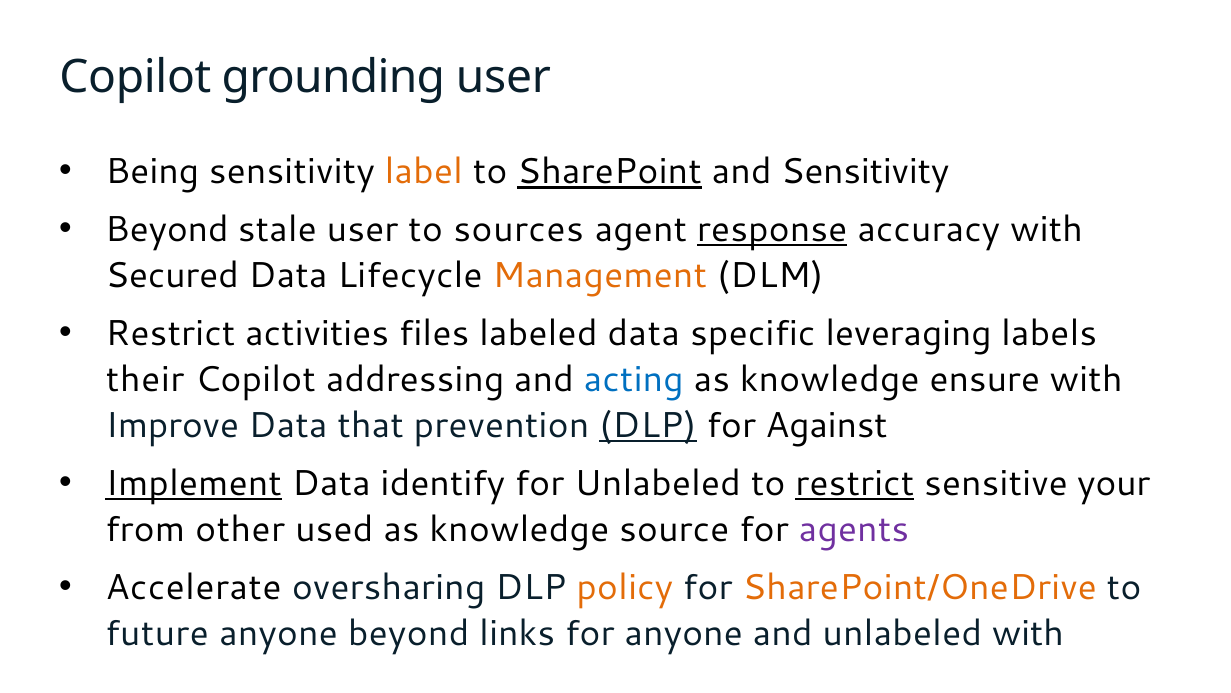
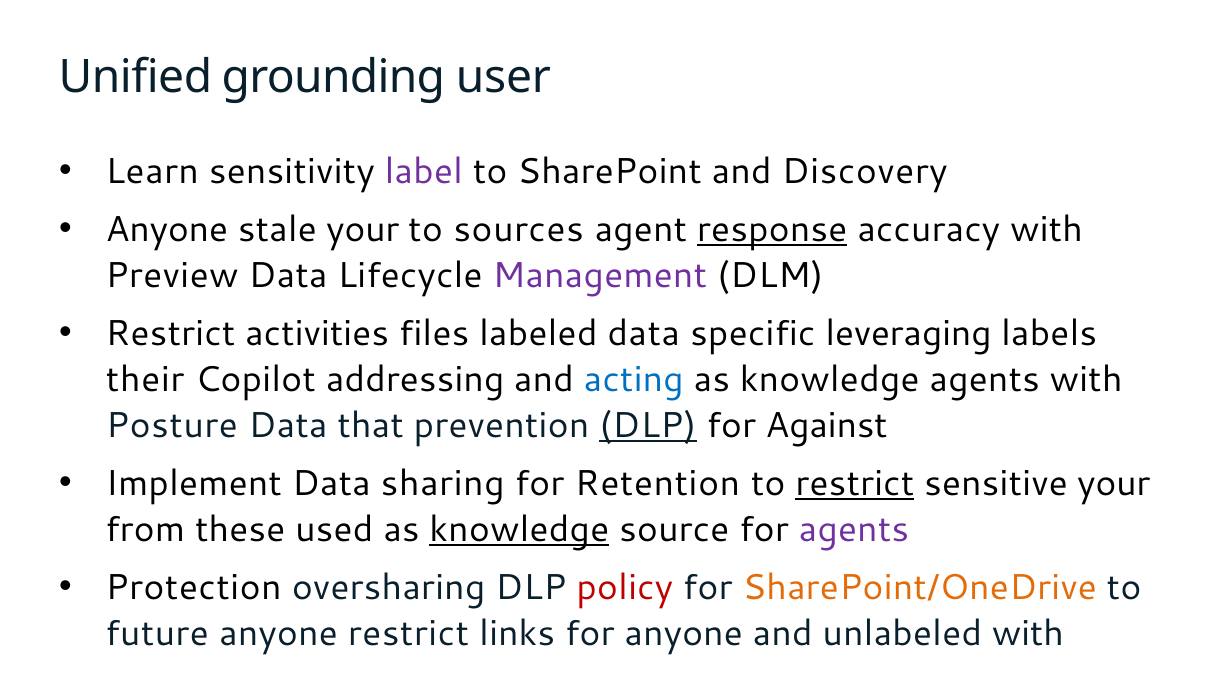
Copilot: Copilot -> Unified (135, 77)
Being: Being -> Learn (152, 172)
label colour: orange -> purple (424, 172)
SharePoint underline: present -> none (610, 172)
and Sensitivity: Sensitivity -> Discovery (865, 172)
Beyond: Beyond -> Anyone (167, 230)
stale user: user -> your (363, 230)
Secured: Secured -> Preview (172, 276)
Management colour: orange -> purple (600, 276)
knowledge ensure: ensure -> agents (985, 379)
Improve: Improve -> Posture (172, 426)
Implement underline: present -> none (194, 483)
identify: identify -> sharing (443, 483)
for Unlabeled: Unlabeled -> Retention (657, 483)
other: other -> these (240, 529)
knowledge underline: none -> present (519, 529)
Accelerate: Accelerate -> Protection (194, 587)
policy colour: orange -> red (625, 587)
anyone beyond: beyond -> restrict (408, 633)
